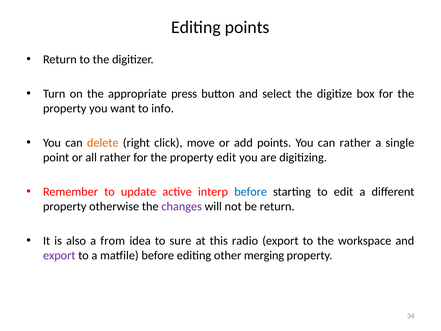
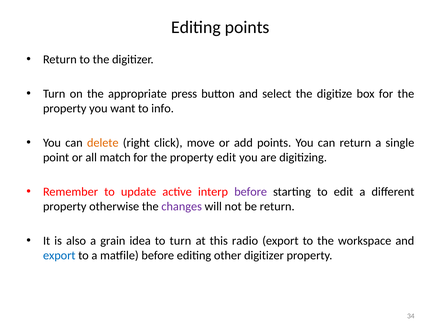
can rather: rather -> return (355, 143)
all rather: rather -> match (115, 157)
before colour: blue -> purple (251, 192)
from: from -> grain (113, 241)
to sure: sure -> turn (180, 241)
export colour: purple -> blue (59, 255)
other merging: merging -> digitizer (264, 255)
